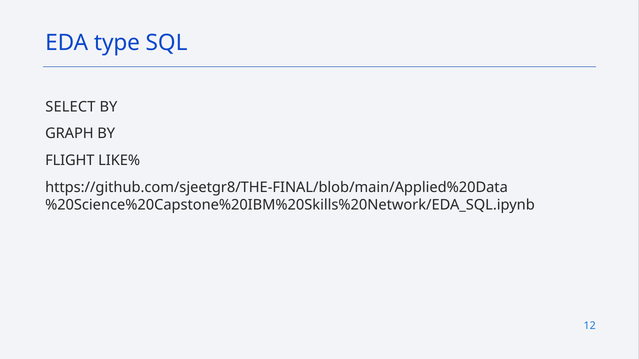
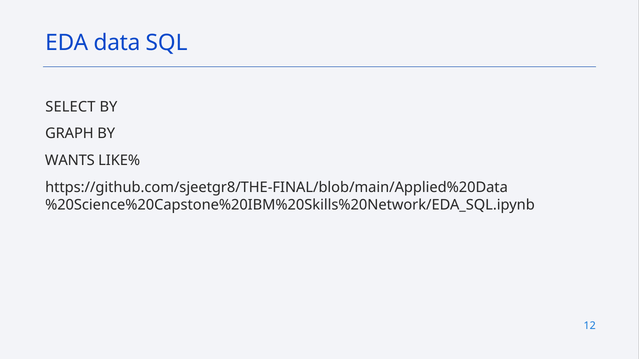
type: type -> data (117, 43)
FLIGHT: FLIGHT -> WANTS (70, 161)
